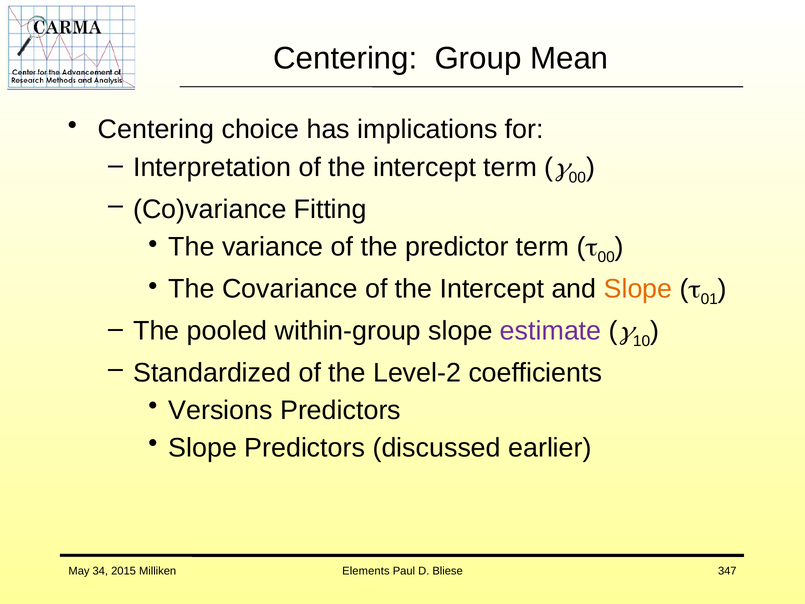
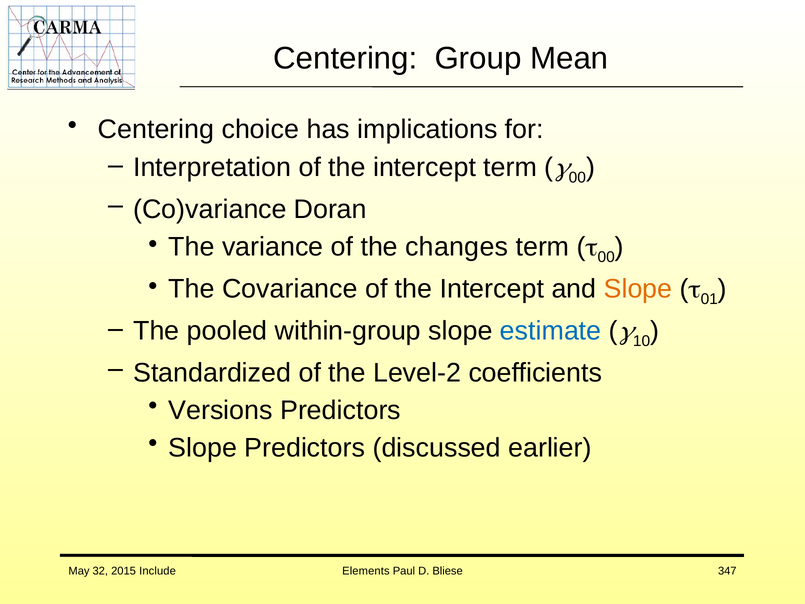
Fitting: Fitting -> Doran (330, 209)
predictor: predictor -> changes (457, 247)
estimate colour: purple -> blue (551, 331)
34: 34 -> 32 (100, 571)
Milliken: Milliken -> Include (158, 571)
